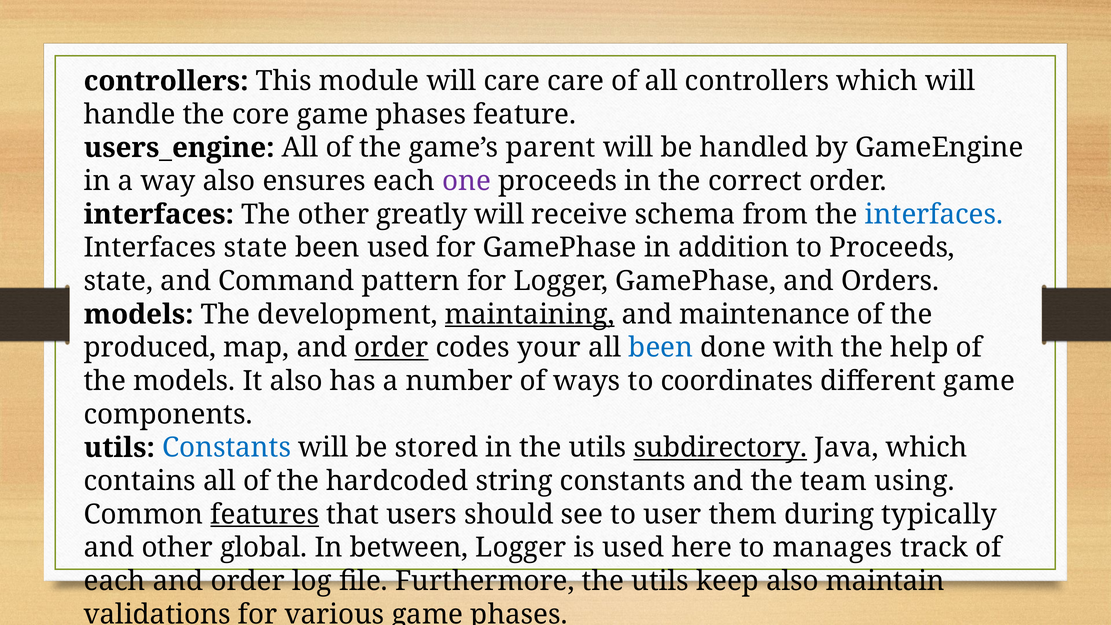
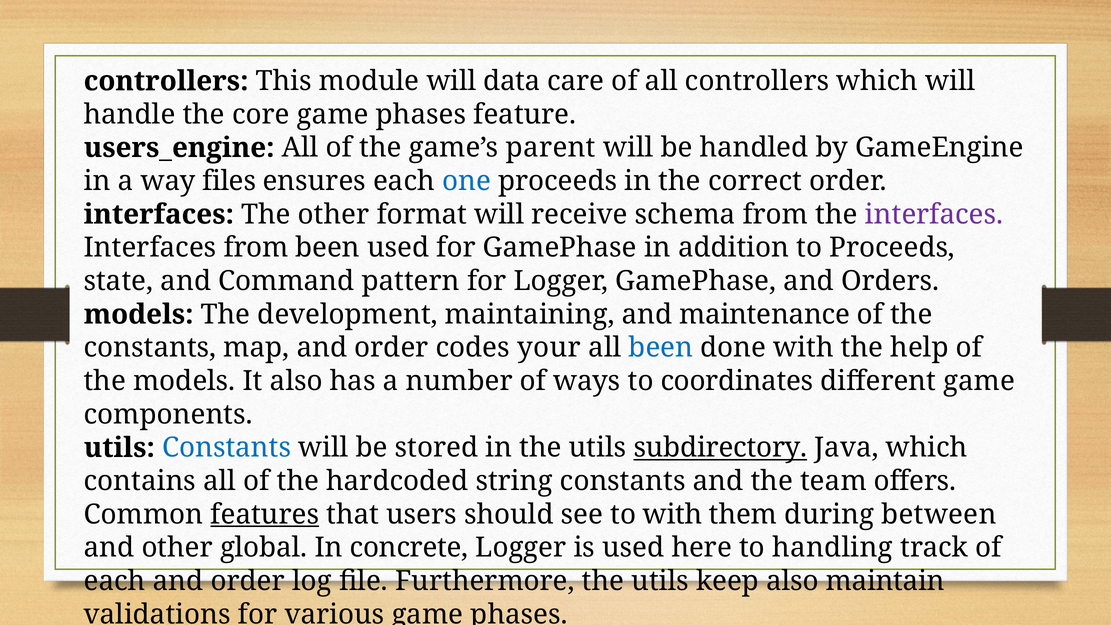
will care: care -> data (512, 81)
way also: also -> files (229, 181)
one colour: purple -> blue (467, 181)
greatly: greatly -> format (422, 214)
interfaces colour: blue -> purple (934, 214)
Interfaces state: state -> from (256, 248)
maintaining underline: present -> none (530, 314)
produced: produced -> constants (150, 348)
order underline: present -> none (391, 348)
using: using -> offers (915, 481)
to user: user -> with (673, 514)
typically: typically -> between (939, 514)
between: between -> concrete (409, 548)
manages: manages -> handling (833, 548)
